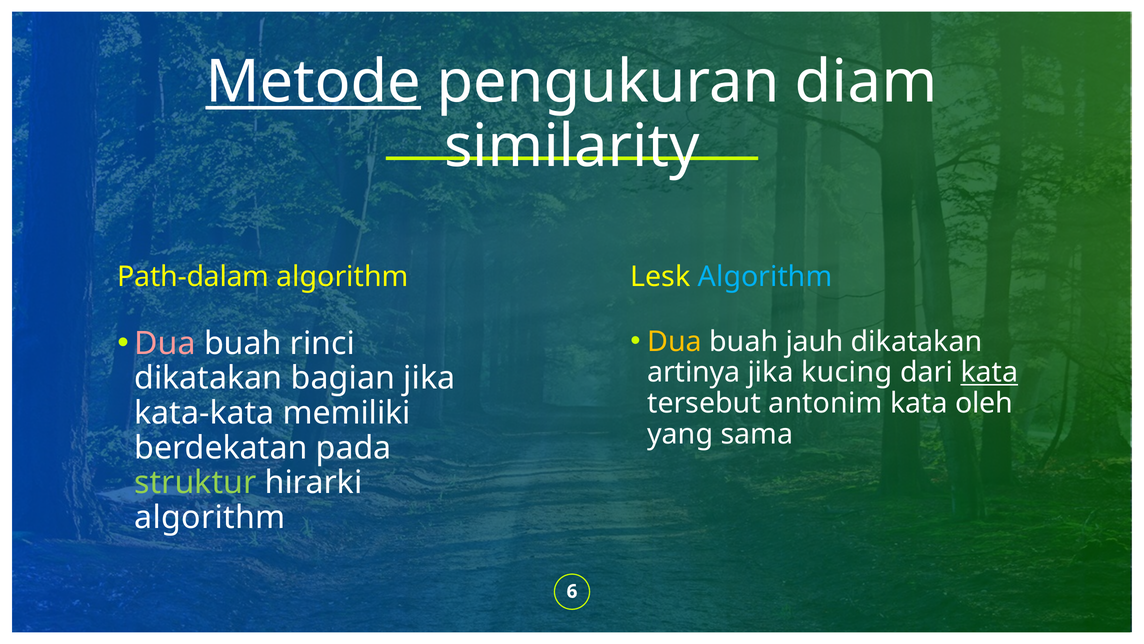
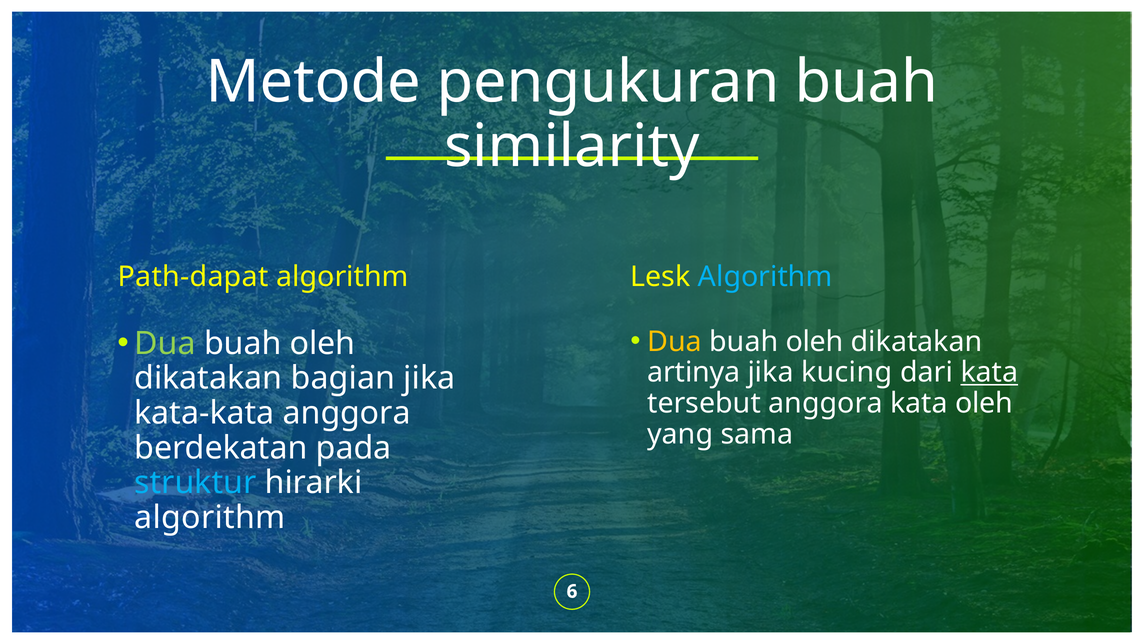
Metode underline: present -> none (313, 82)
pengukuran diam: diam -> buah (866, 82)
Path-dalam: Path-dalam -> Path-dapat (193, 276)
jauh: jauh -> oleh (815, 341)
Dua colour: pink -> light green (165, 343)
rinci: rinci -> oleh (323, 343)
tersebut antonim: antonim -> anggora (826, 403)
kata-kata memiliki: memiliki -> anggora (347, 413)
struktur colour: light green -> light blue (195, 482)
